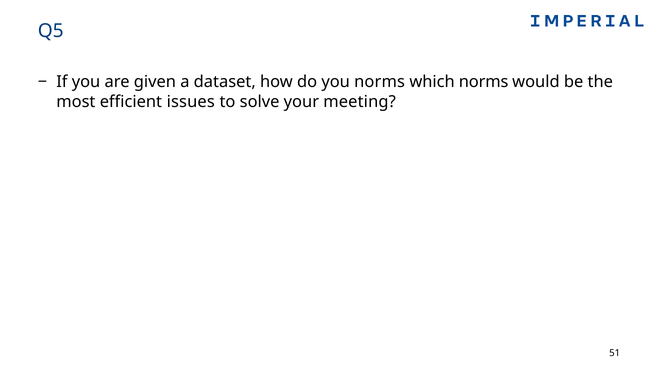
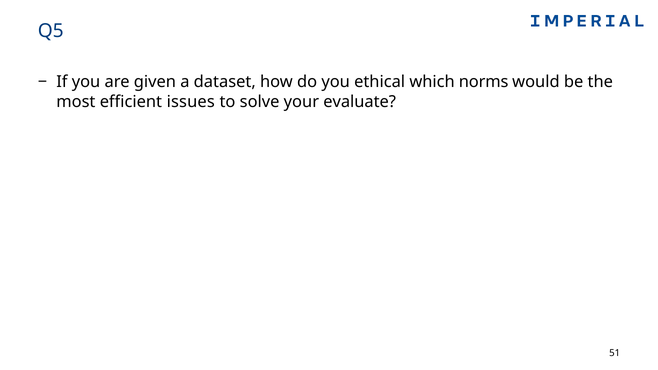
you norms: norms -> ethical (380, 82)
meeting: meeting -> evaluate (360, 102)
